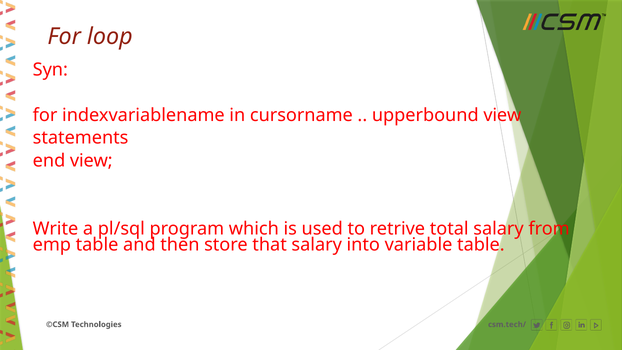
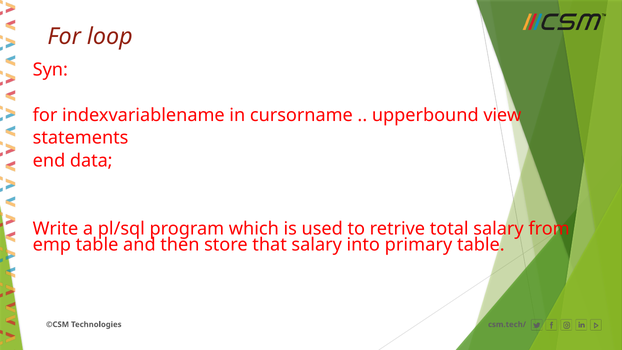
end view: view -> data (91, 161)
variable: variable -> primary (418, 245)
